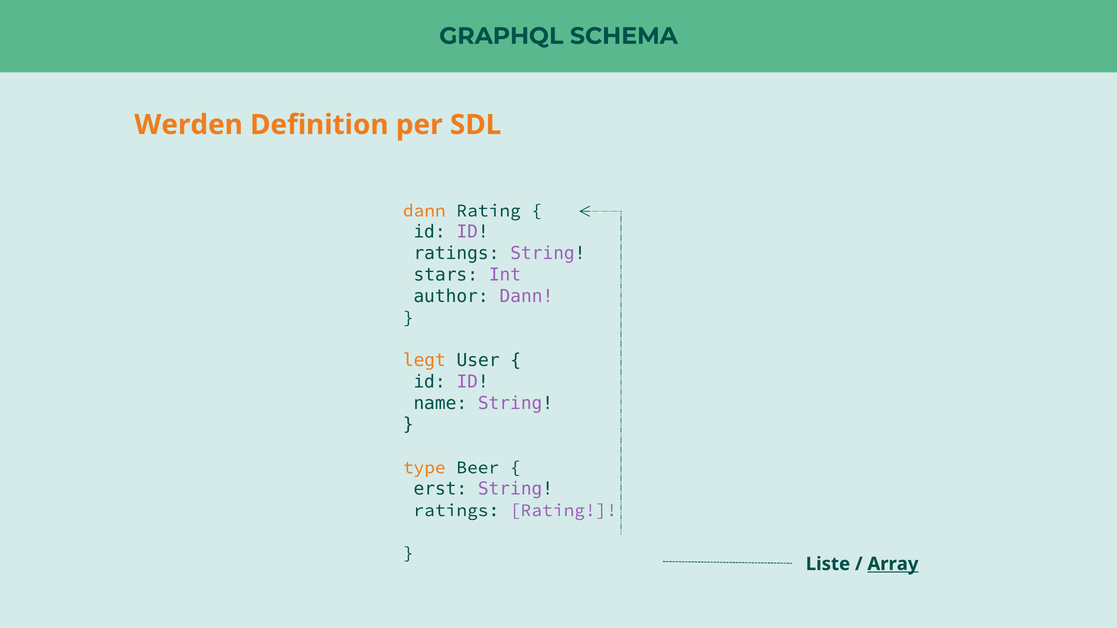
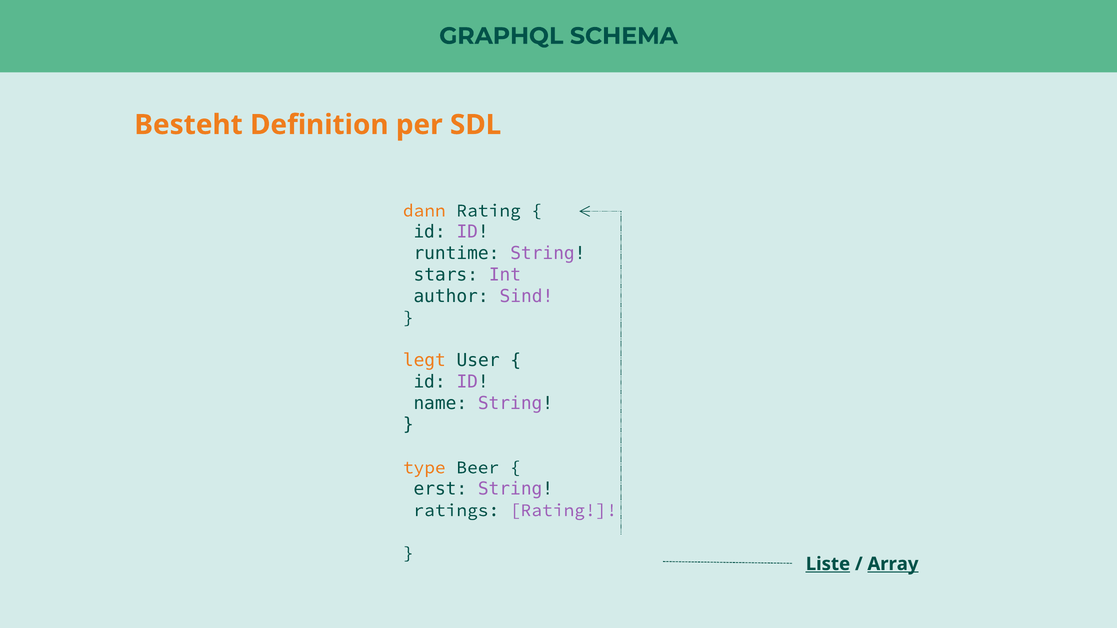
Werden: Werden -> Besteht (189, 125)
ratings: ratings -> runtime (456, 253)
author Dann: Dann -> Sind (526, 296)
Liste underline: none -> present (828, 564)
